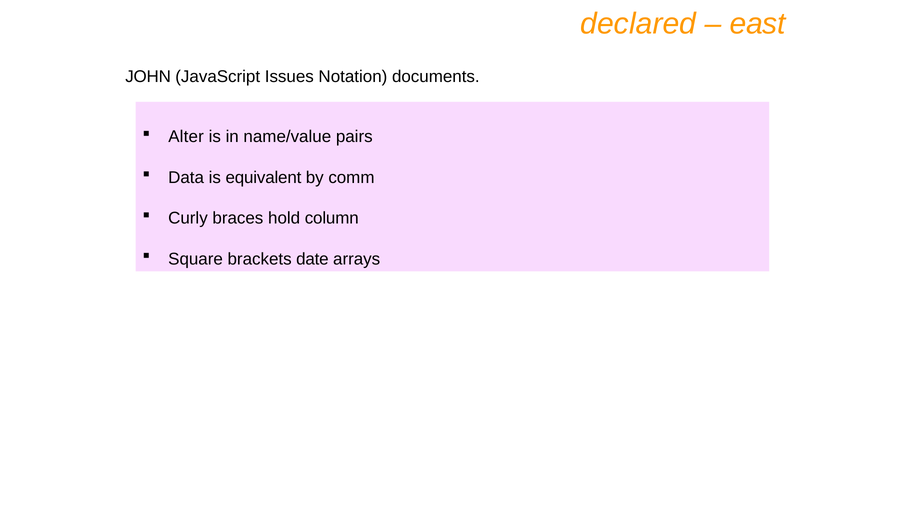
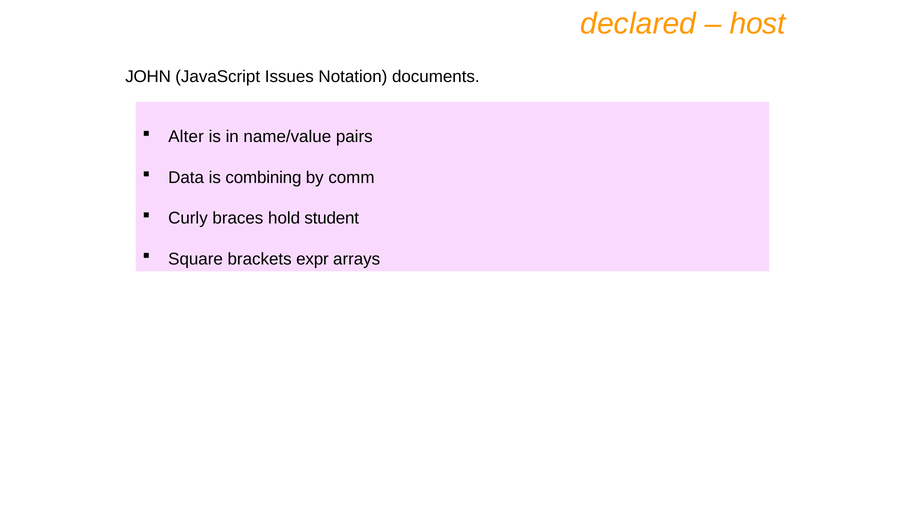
east: east -> host (758, 24)
equivalent: equivalent -> combining (263, 178)
column: column -> student (332, 218)
date: date -> expr (312, 259)
